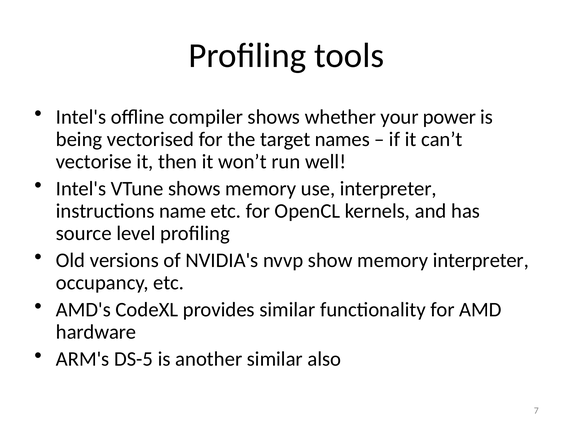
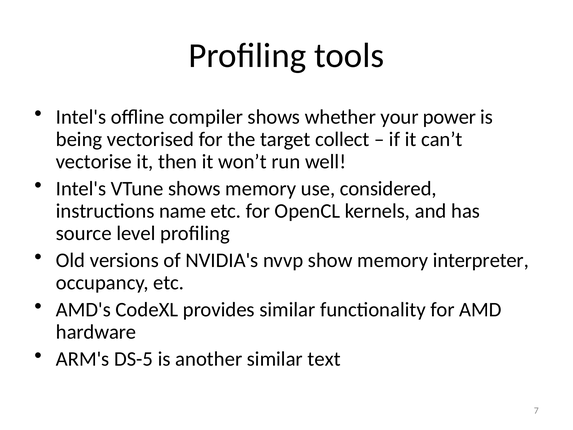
names: names -> collect (342, 139)
use interpreter: interpreter -> considered (388, 189)
also: also -> text (324, 359)
